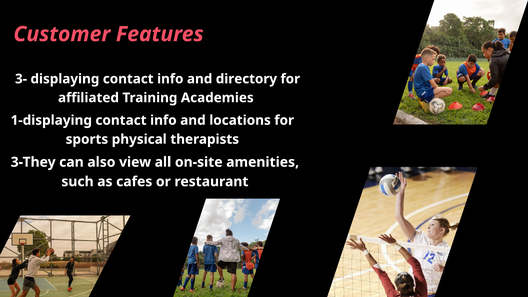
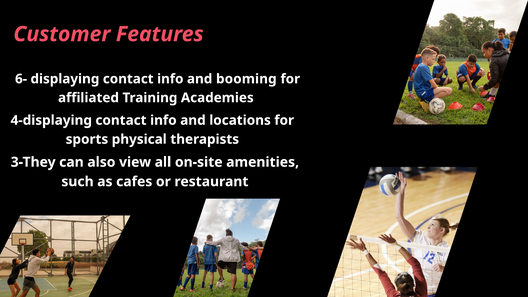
3-: 3- -> 6- (21, 79)
directory: directory -> booming (246, 79)
1-displaying: 1-displaying -> 4-displaying (51, 120)
